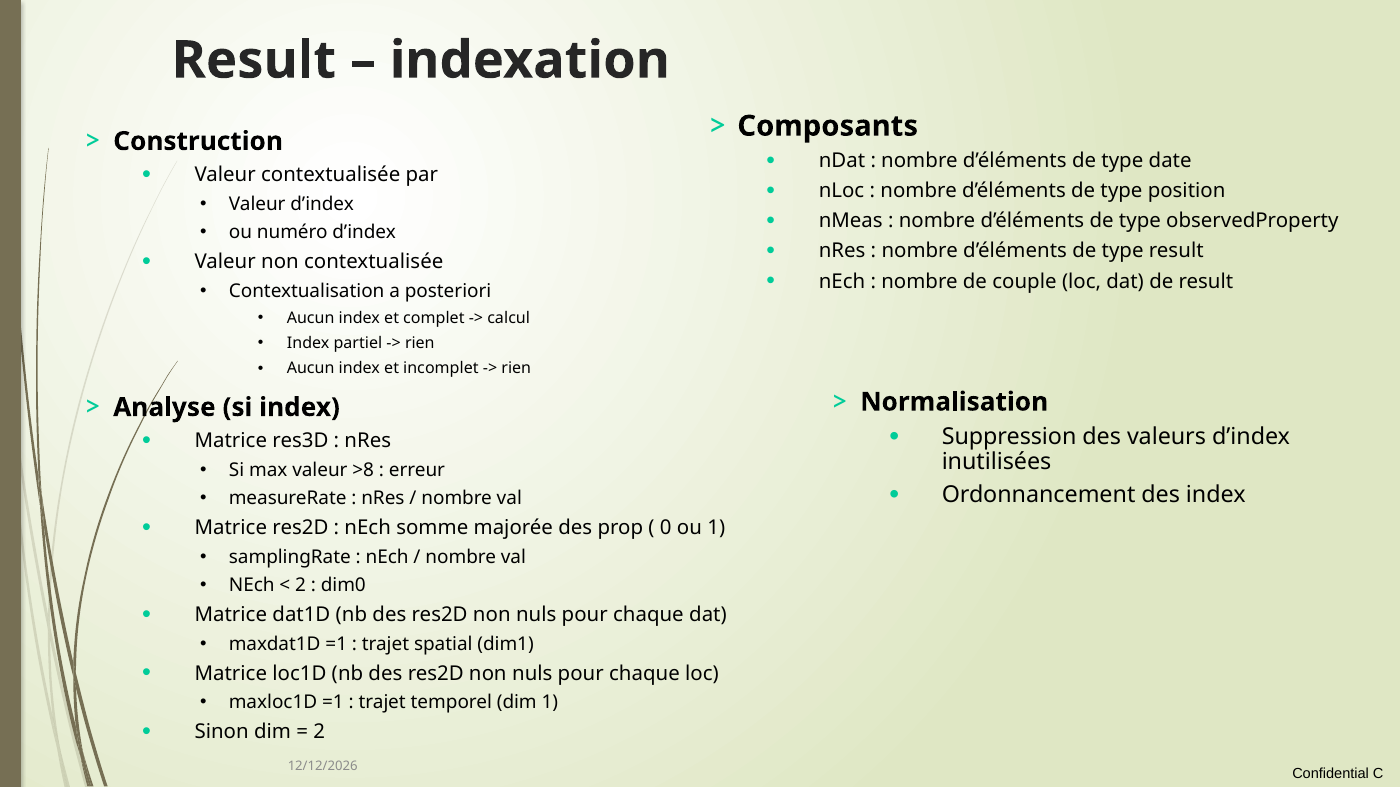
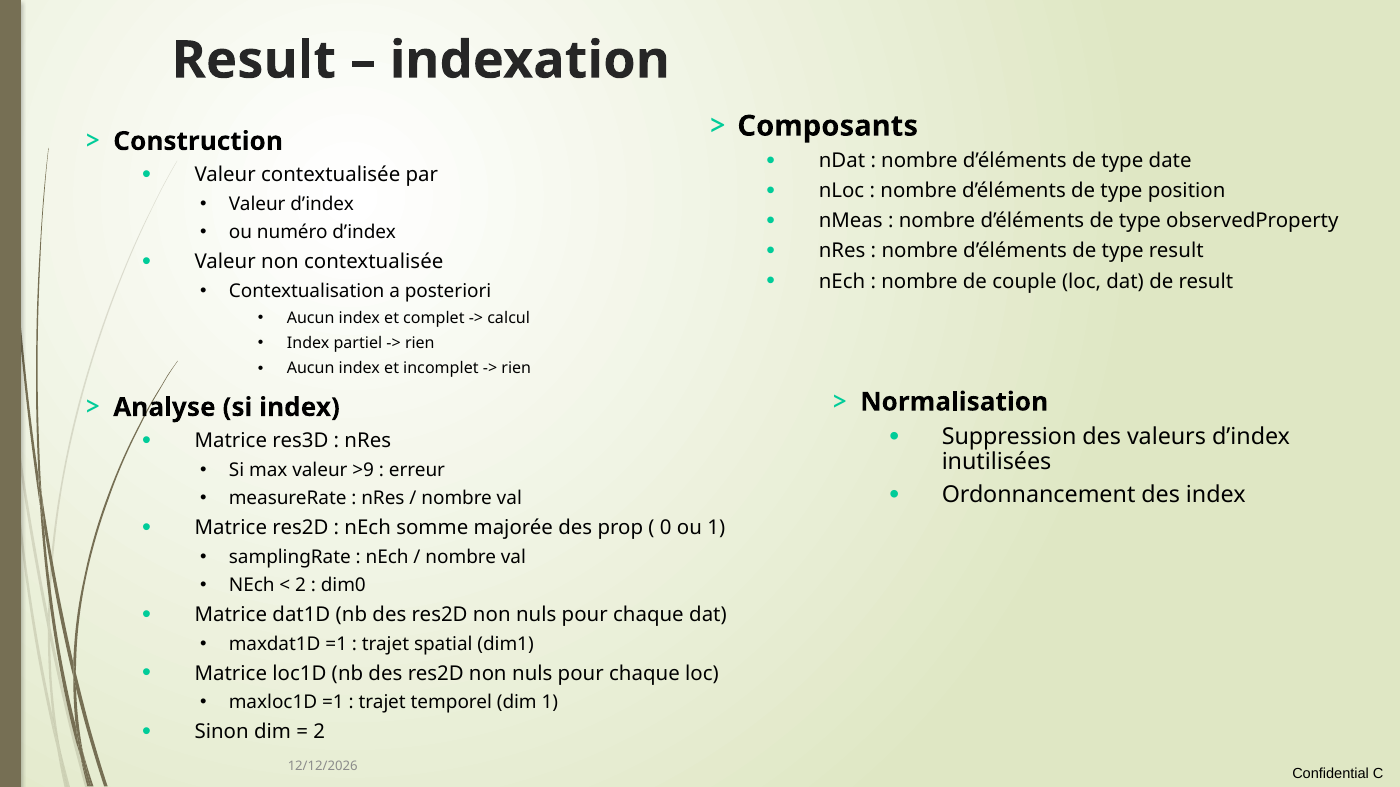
>8: >8 -> >9 (363, 470)
